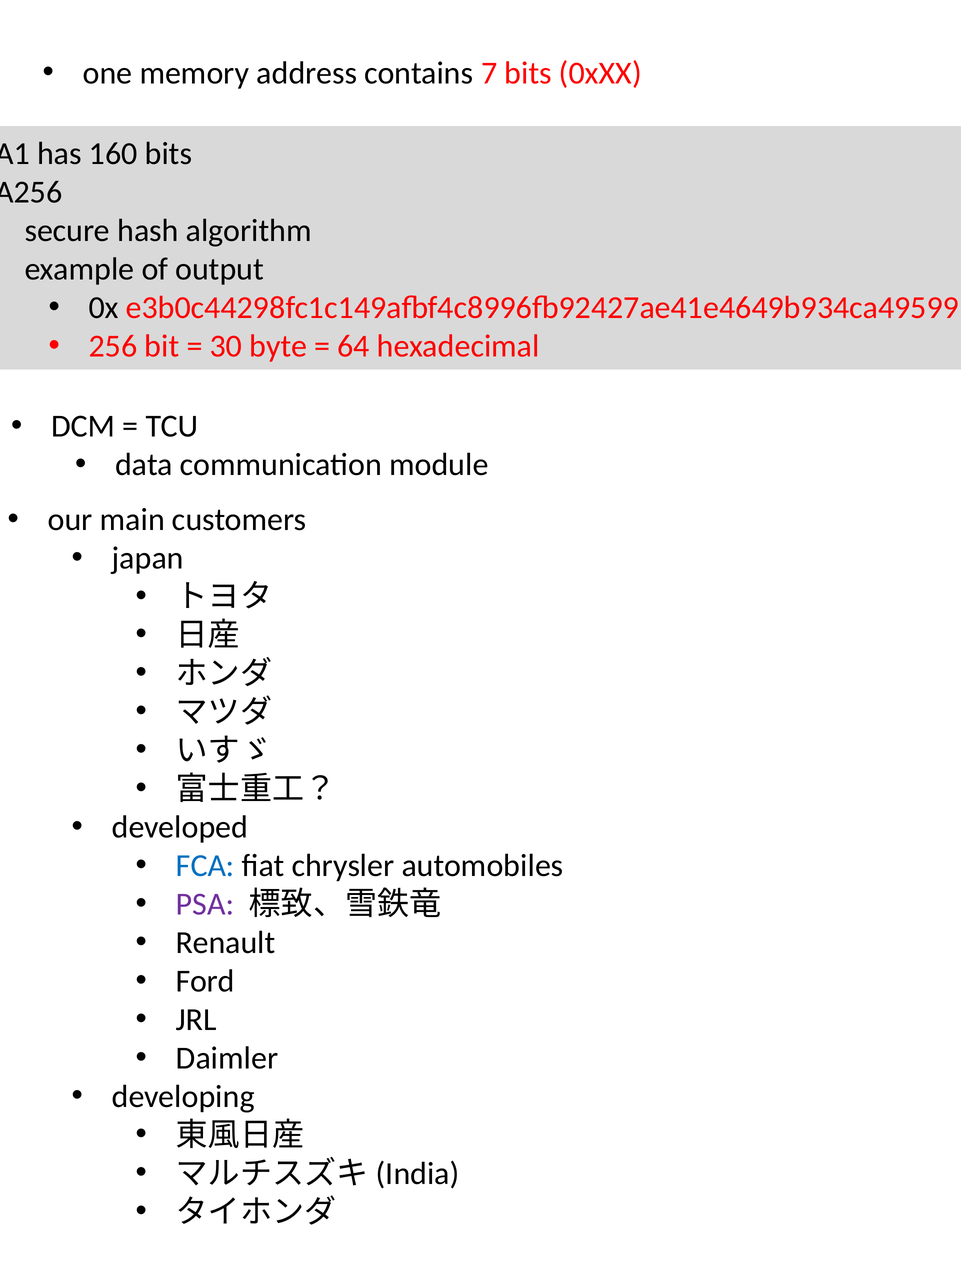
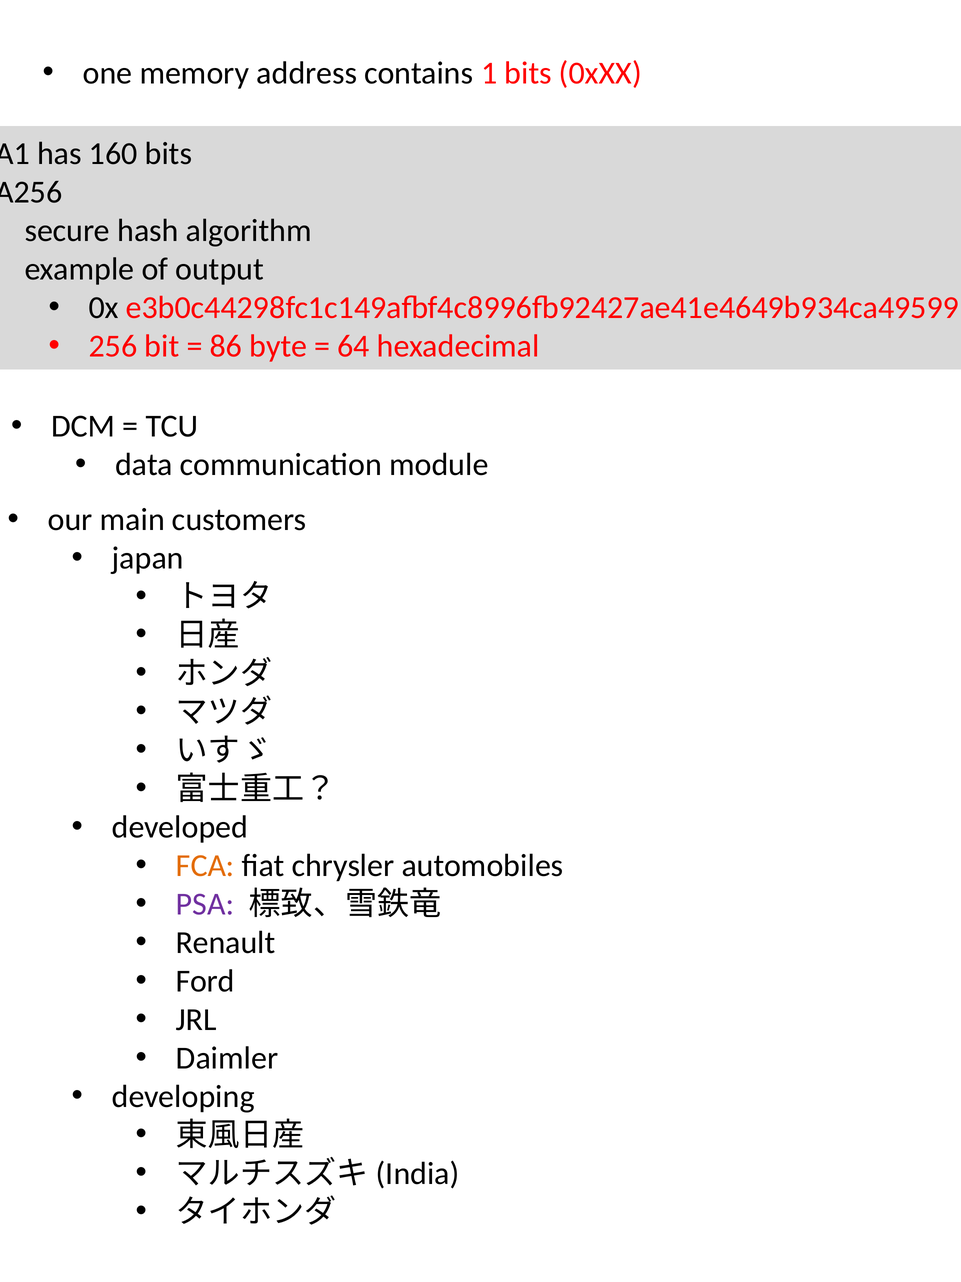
7: 7 -> 1 (489, 73)
30: 30 -> 86 (226, 346)
FCA colour: blue -> orange (205, 865)
